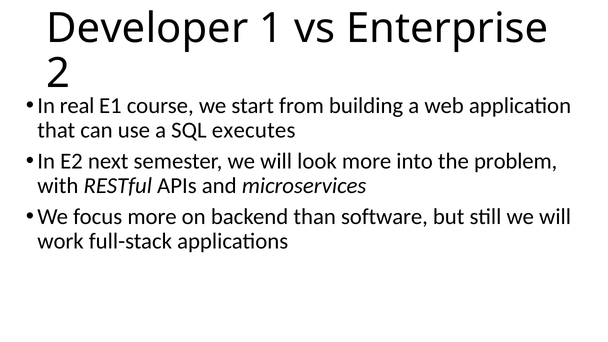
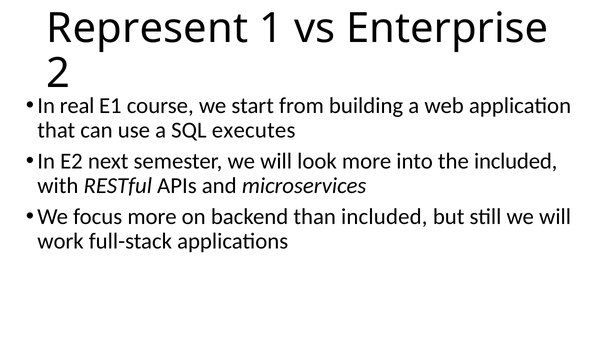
Developer: Developer -> Represent (147, 28)
the problem: problem -> included (516, 161)
than software: software -> included (384, 217)
